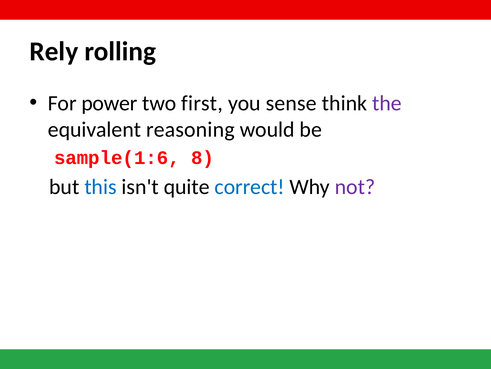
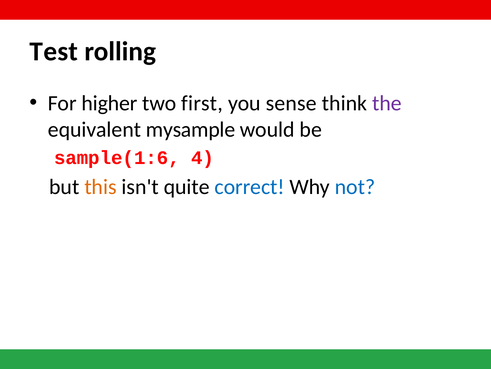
Rely: Rely -> Test (54, 51)
power: power -> higher (109, 103)
reasoning: reasoning -> mysample (191, 129)
8: 8 -> 4 (203, 157)
this colour: blue -> orange (100, 187)
not colour: purple -> blue (355, 187)
